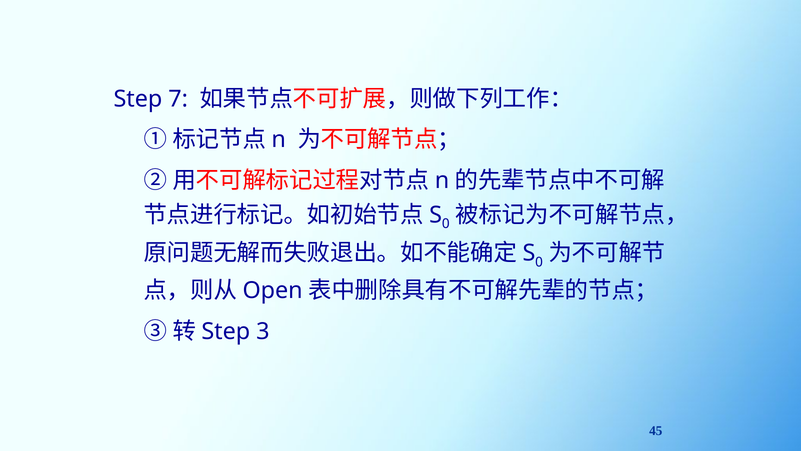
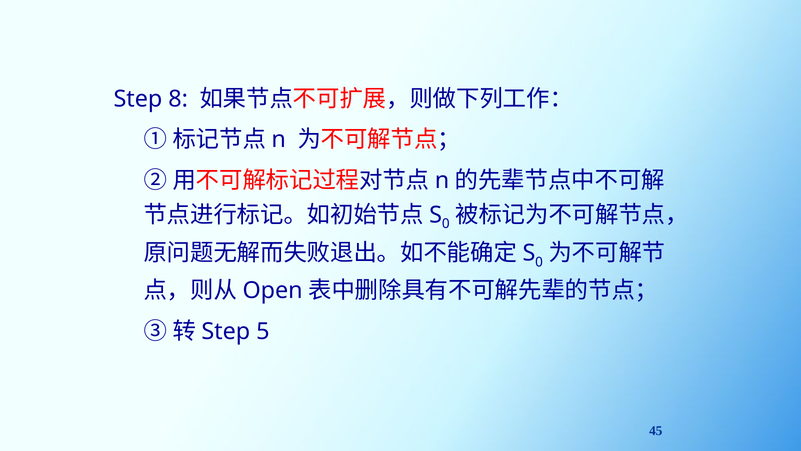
7: 7 -> 8 (178, 99)
3: 3 -> 5 (263, 331)
